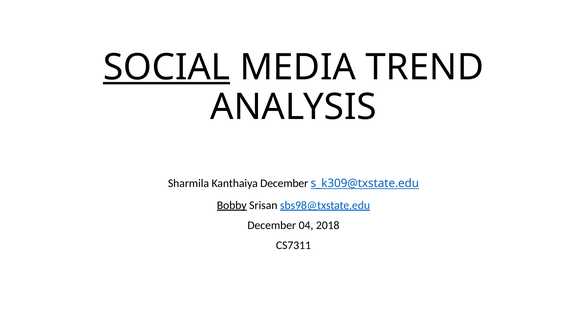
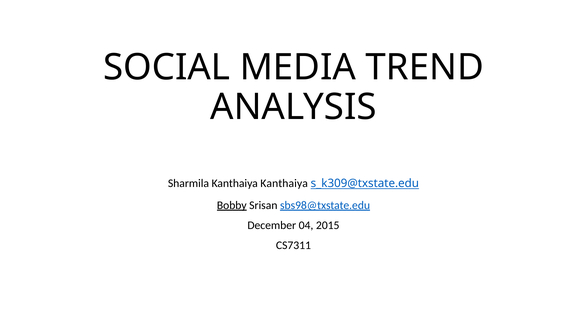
SOCIAL underline: present -> none (167, 67)
Kanthaiya December: December -> Kanthaiya (284, 183)
2018: 2018 -> 2015 (328, 226)
